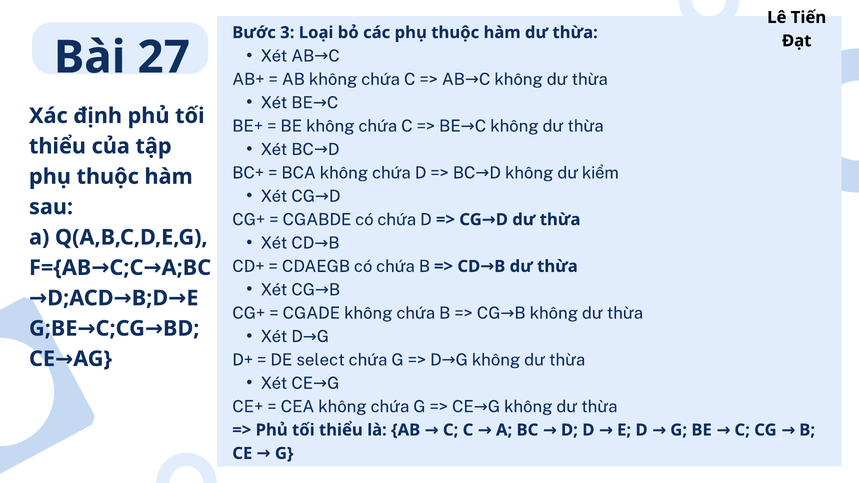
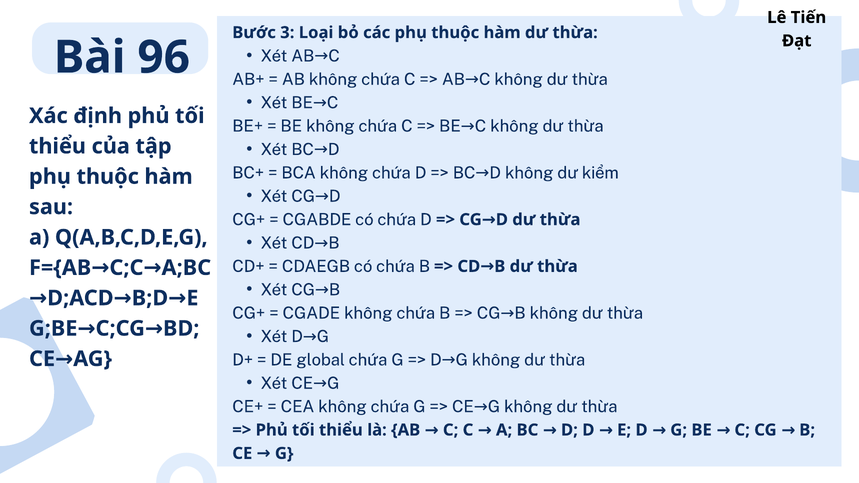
27: 27 -> 96 (164, 57)
select: select -> global (321, 360)
